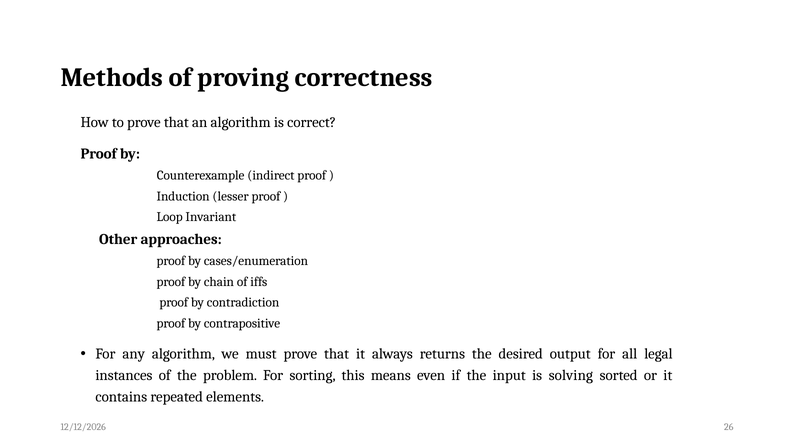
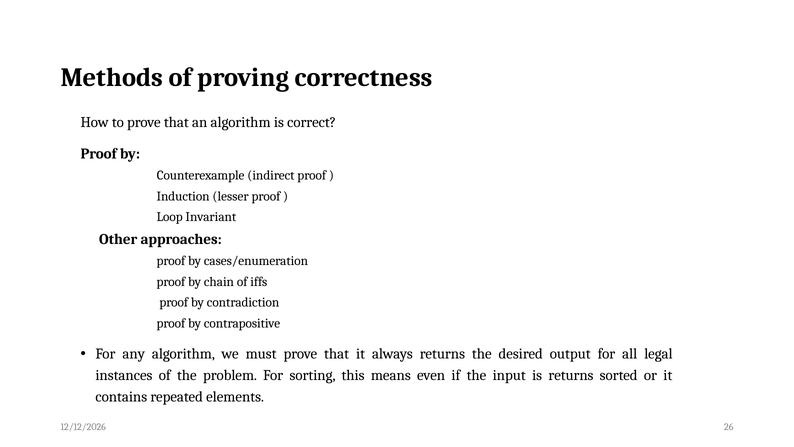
is solving: solving -> returns (571, 375)
